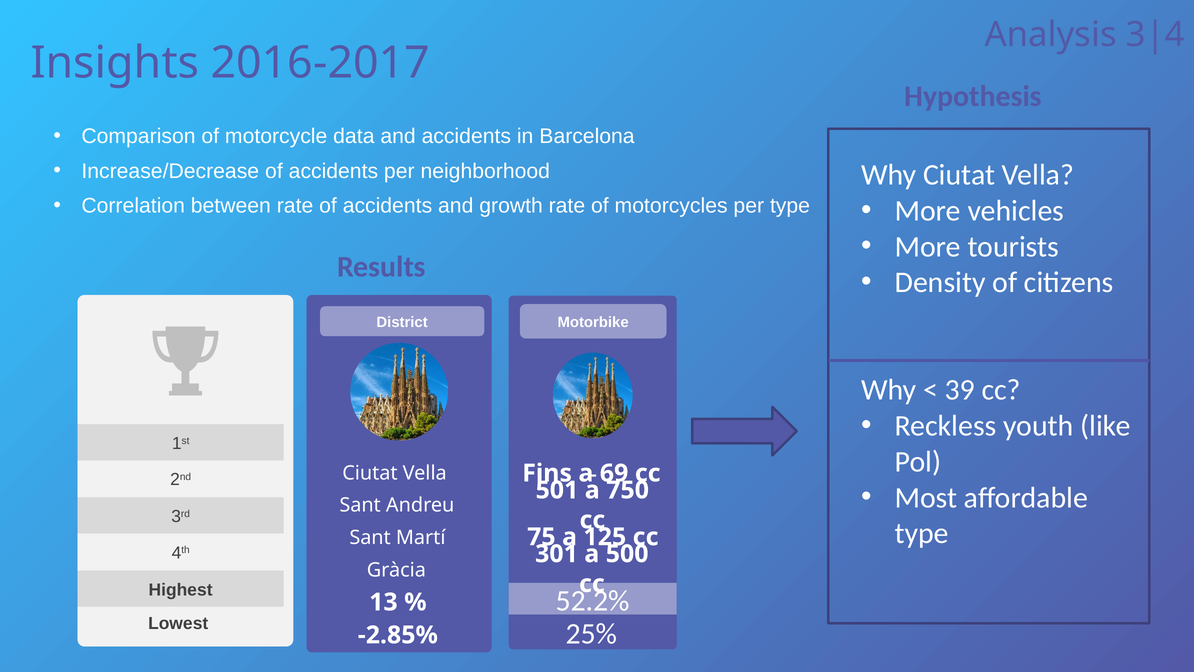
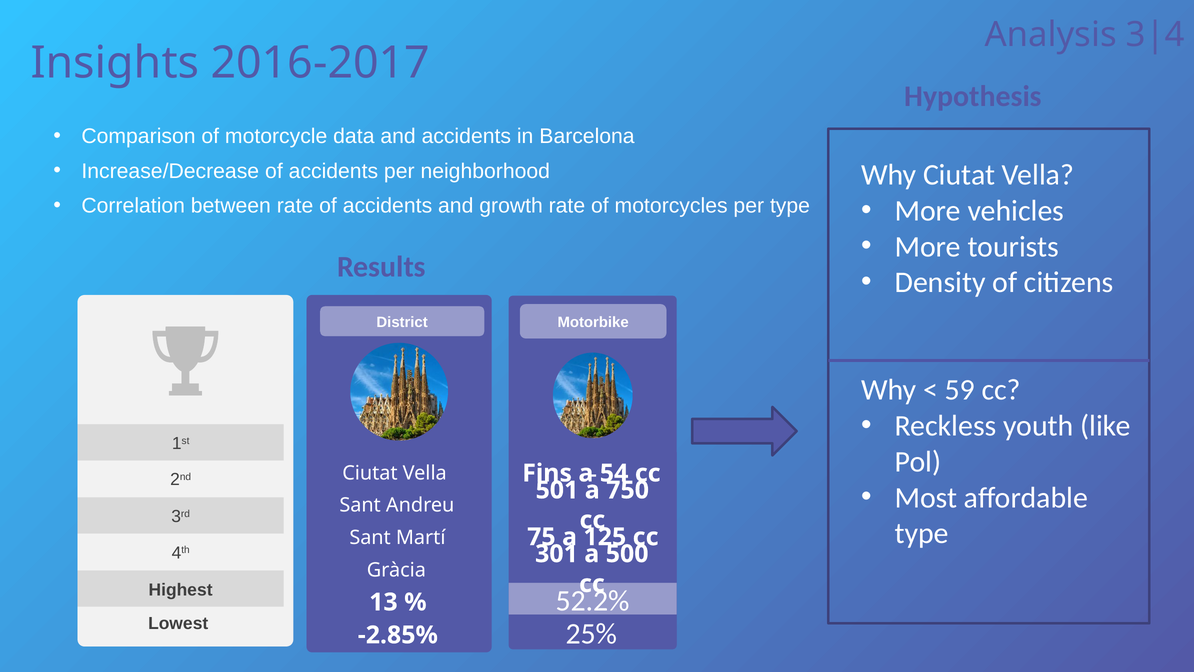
39: 39 -> 59 (960, 390)
69: 69 -> 54 (614, 473)
